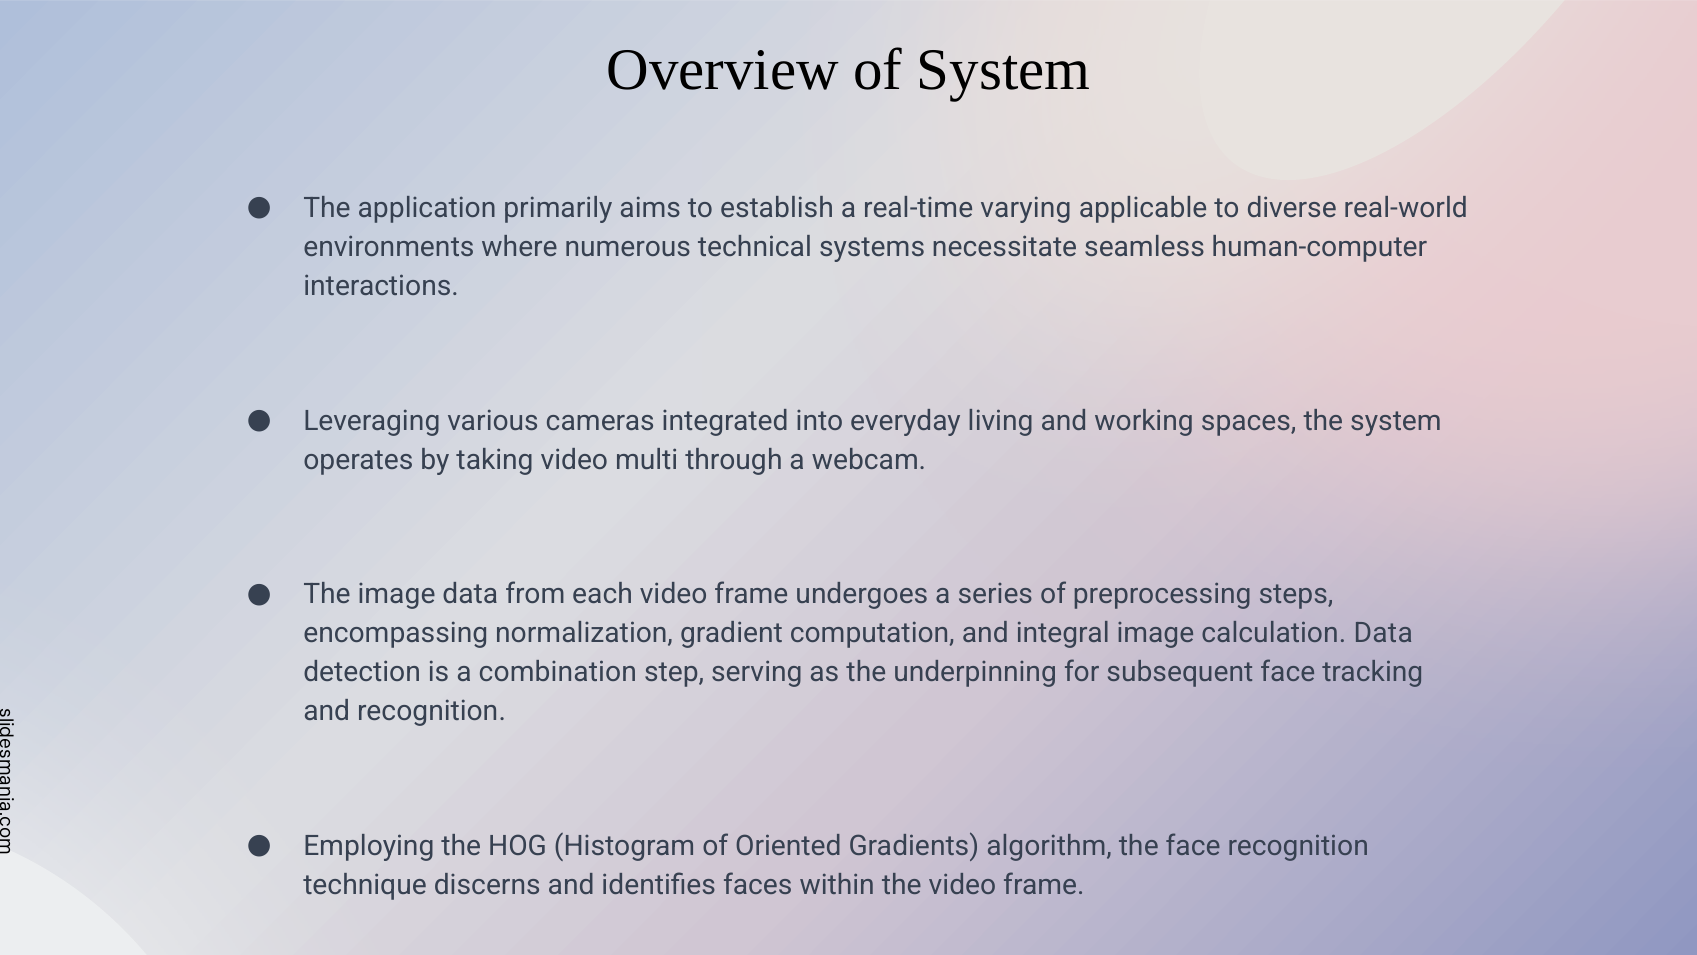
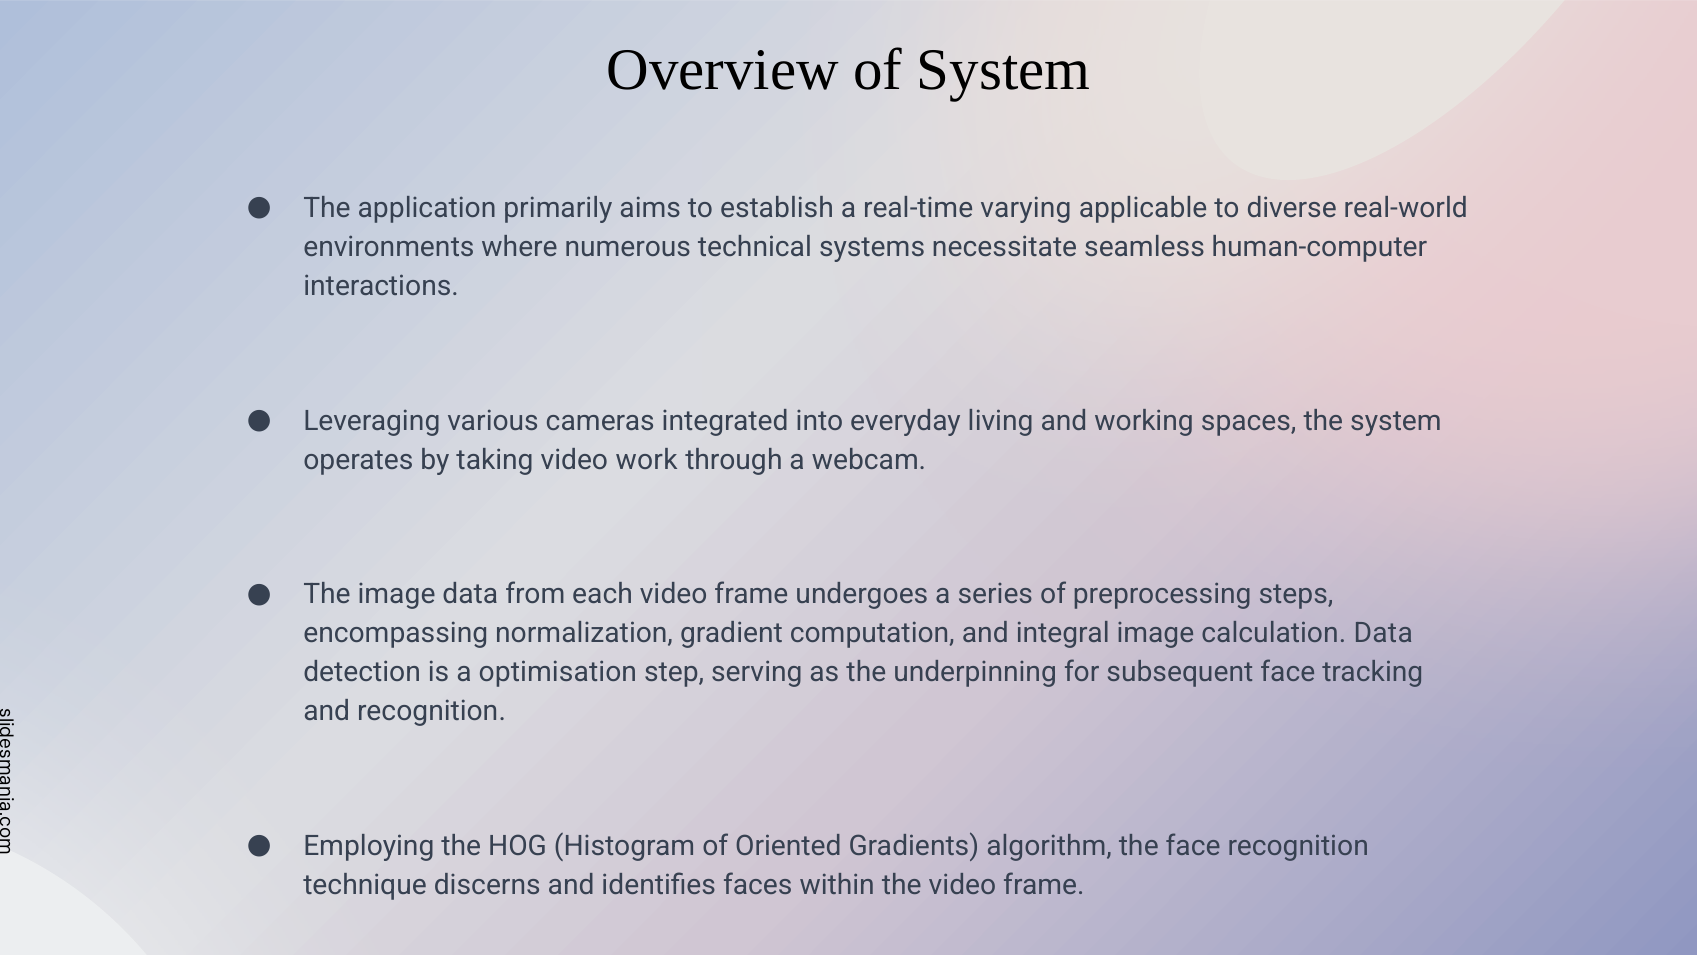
multi: multi -> work (647, 460)
combination: combination -> optimisation (558, 672)
